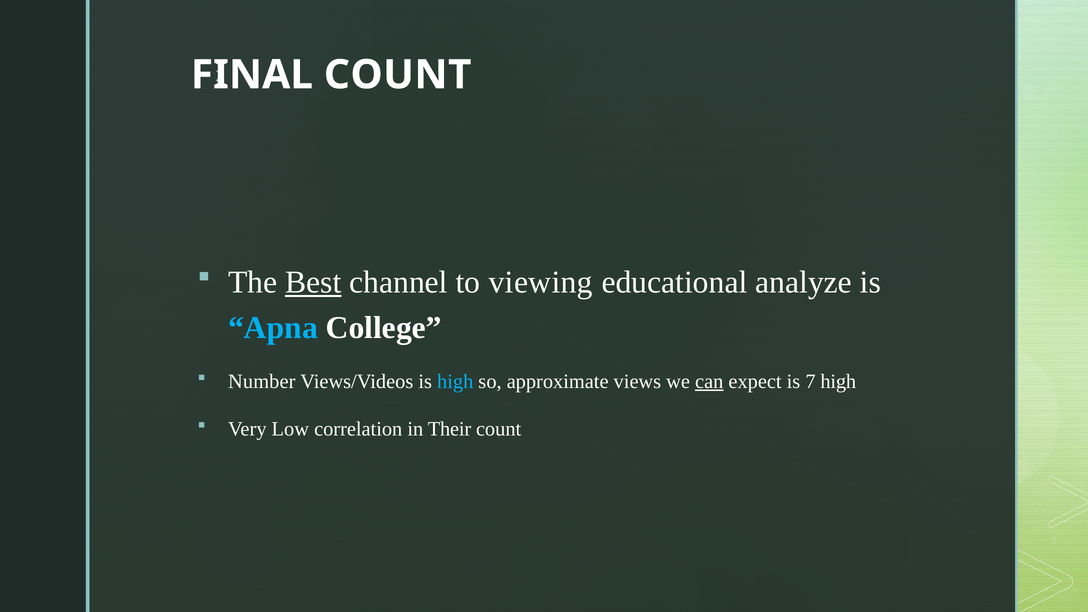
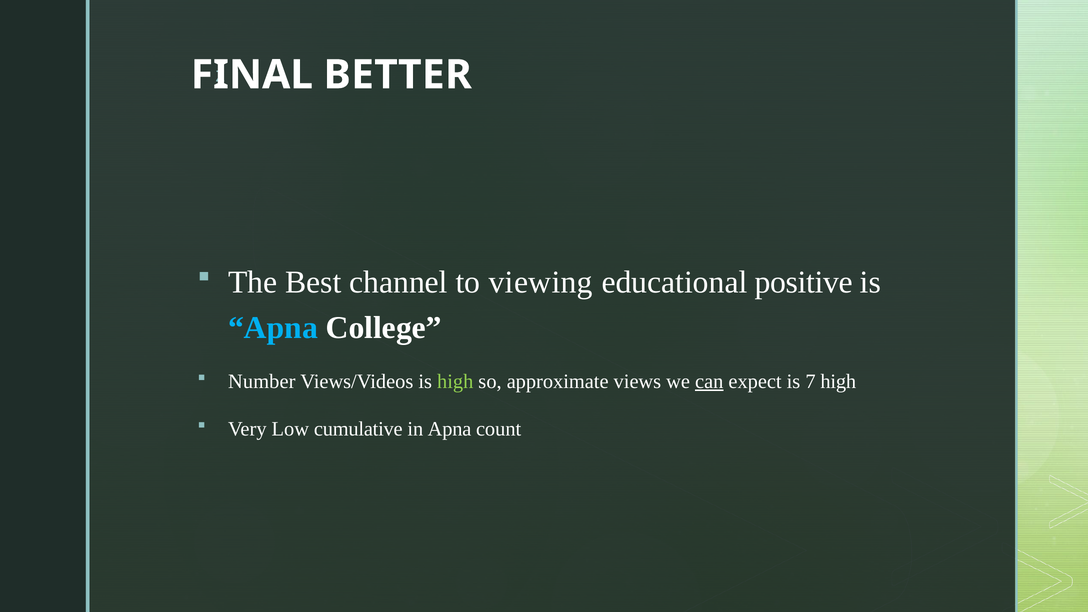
COUNT: COUNT -> BETTER (398, 75)
Best underline: present -> none (313, 282)
analyze: analyze -> positive (804, 282)
high colour: light blue -> light green (455, 382)
correlation: correlation -> cumulative (358, 429)
in Their: Their -> Apna (450, 429)
